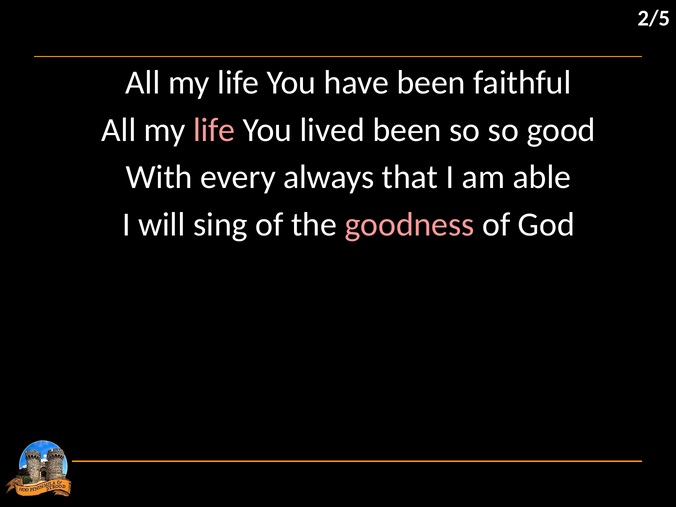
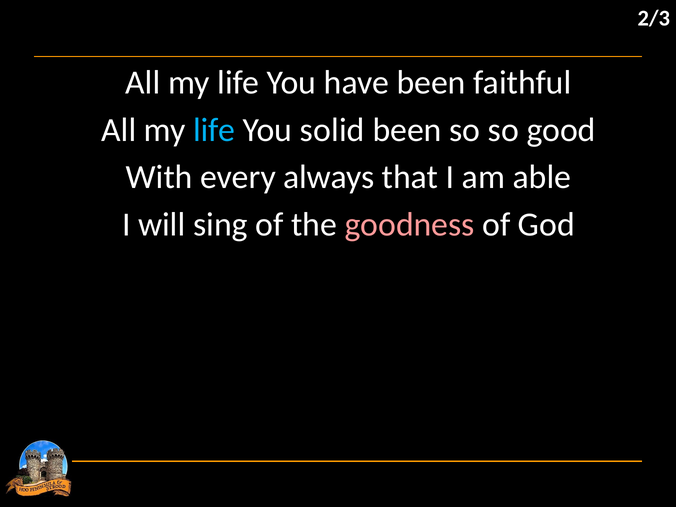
2/5: 2/5 -> 2/3 (654, 18)
life colour: pink -> light blue (214, 130)
lived: lived -> solid (332, 130)
